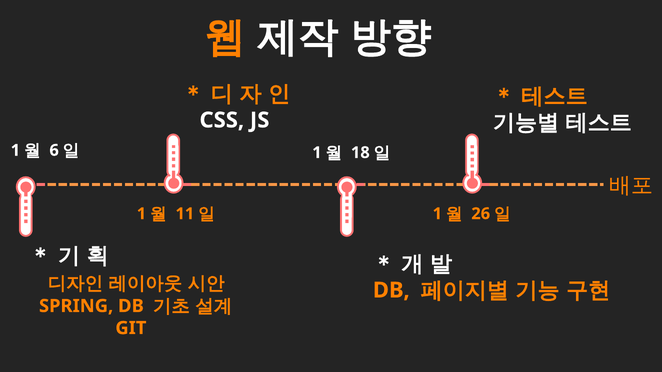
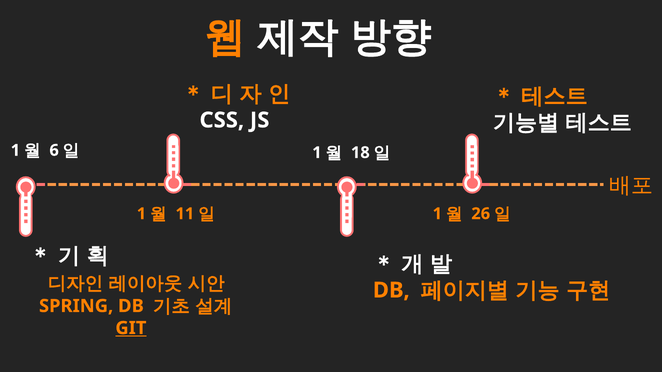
GIT underline: none -> present (131, 328)
